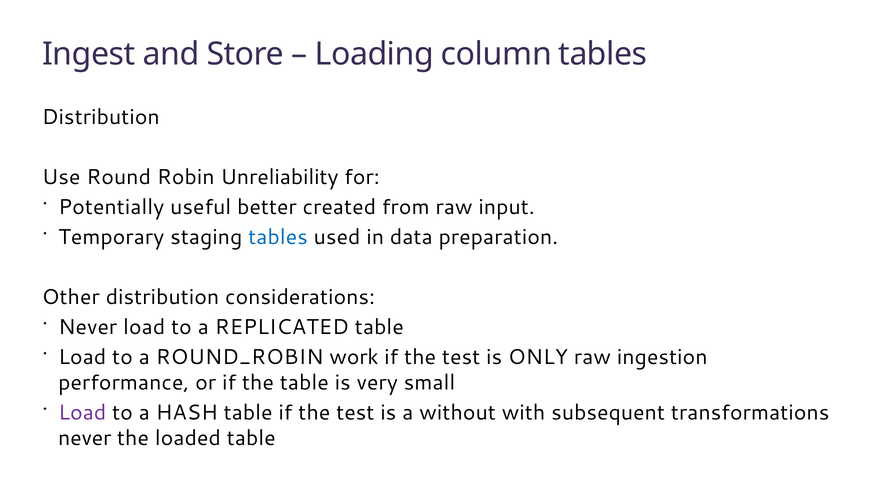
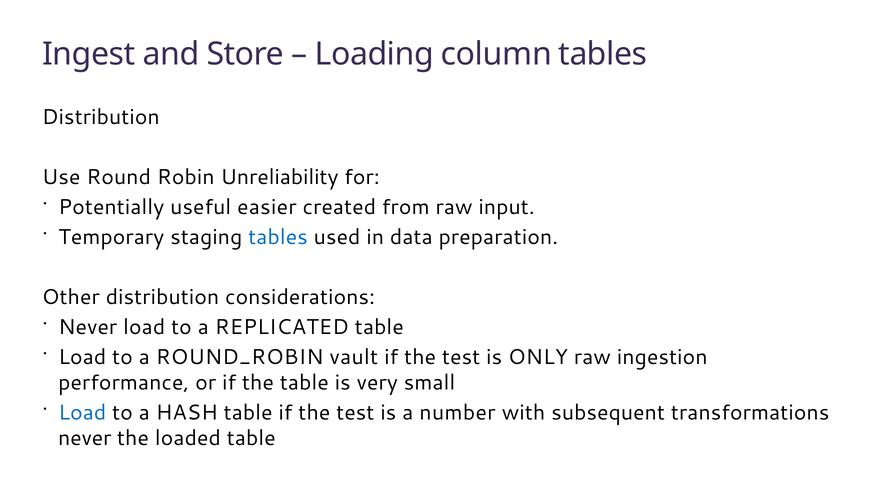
better: better -> easier (267, 207)
work: work -> vault (354, 357)
Load colour: purple -> blue (82, 413)
without: without -> number (457, 413)
